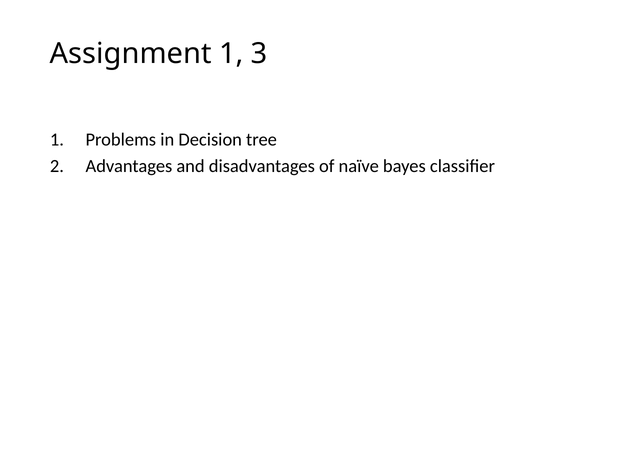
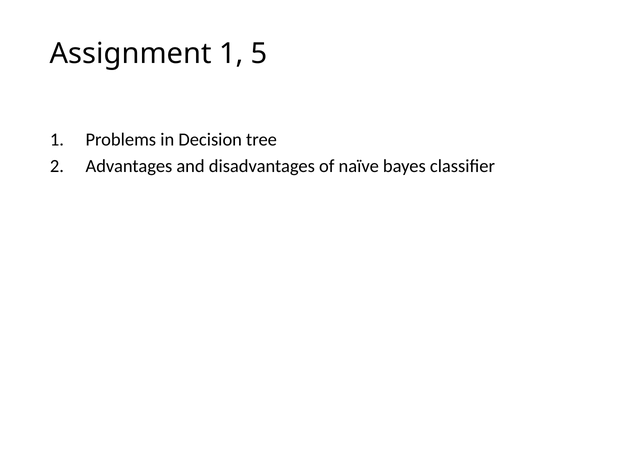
3: 3 -> 5 (259, 54)
